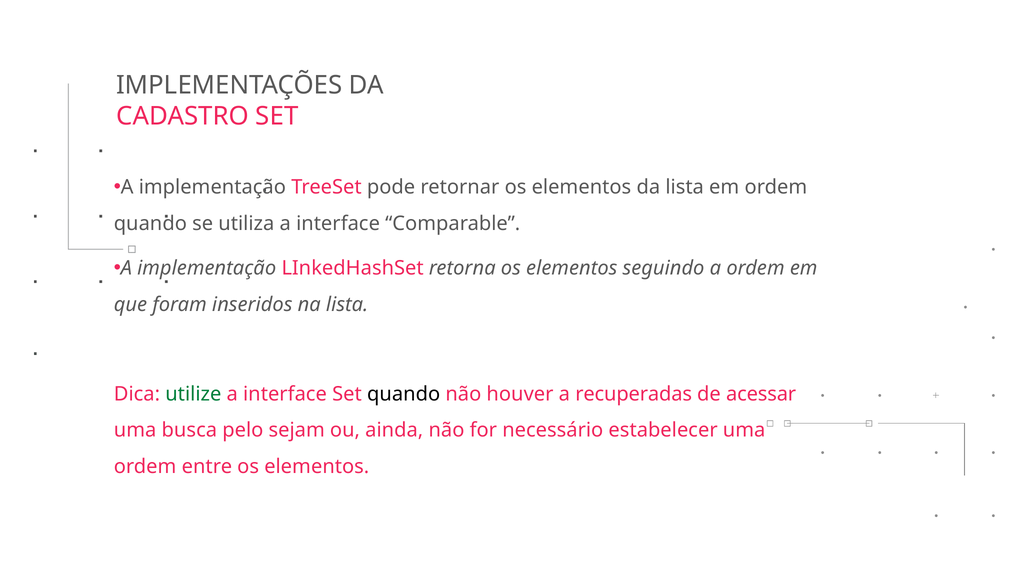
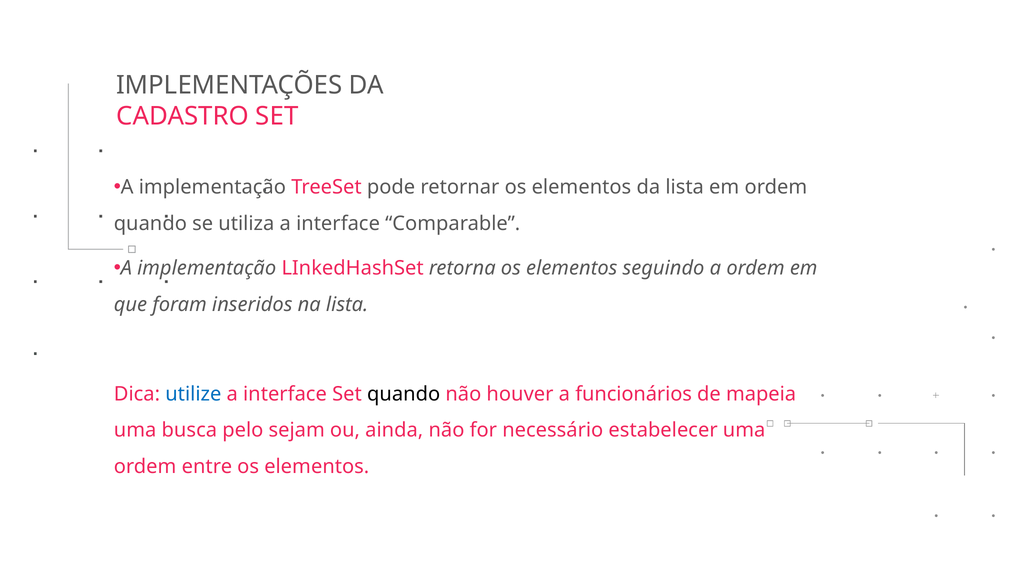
utilize colour: green -> blue (193, 394)
recuperadas: recuperadas -> funcionários (634, 394)
acessar: acessar -> mapeia (761, 394)
